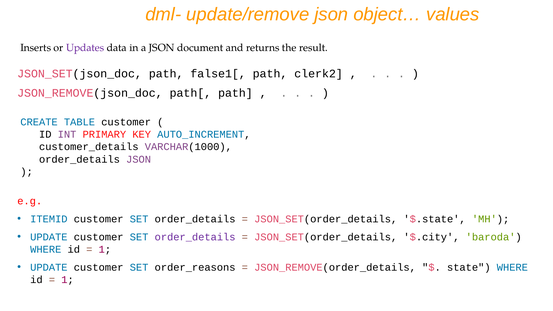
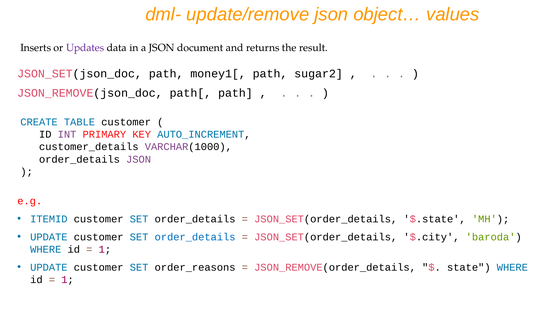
false1[: false1[ -> money1[ (218, 74)
clerk2: clerk2 -> sugar2 (319, 74)
order_details colour: purple -> blue (195, 237)
